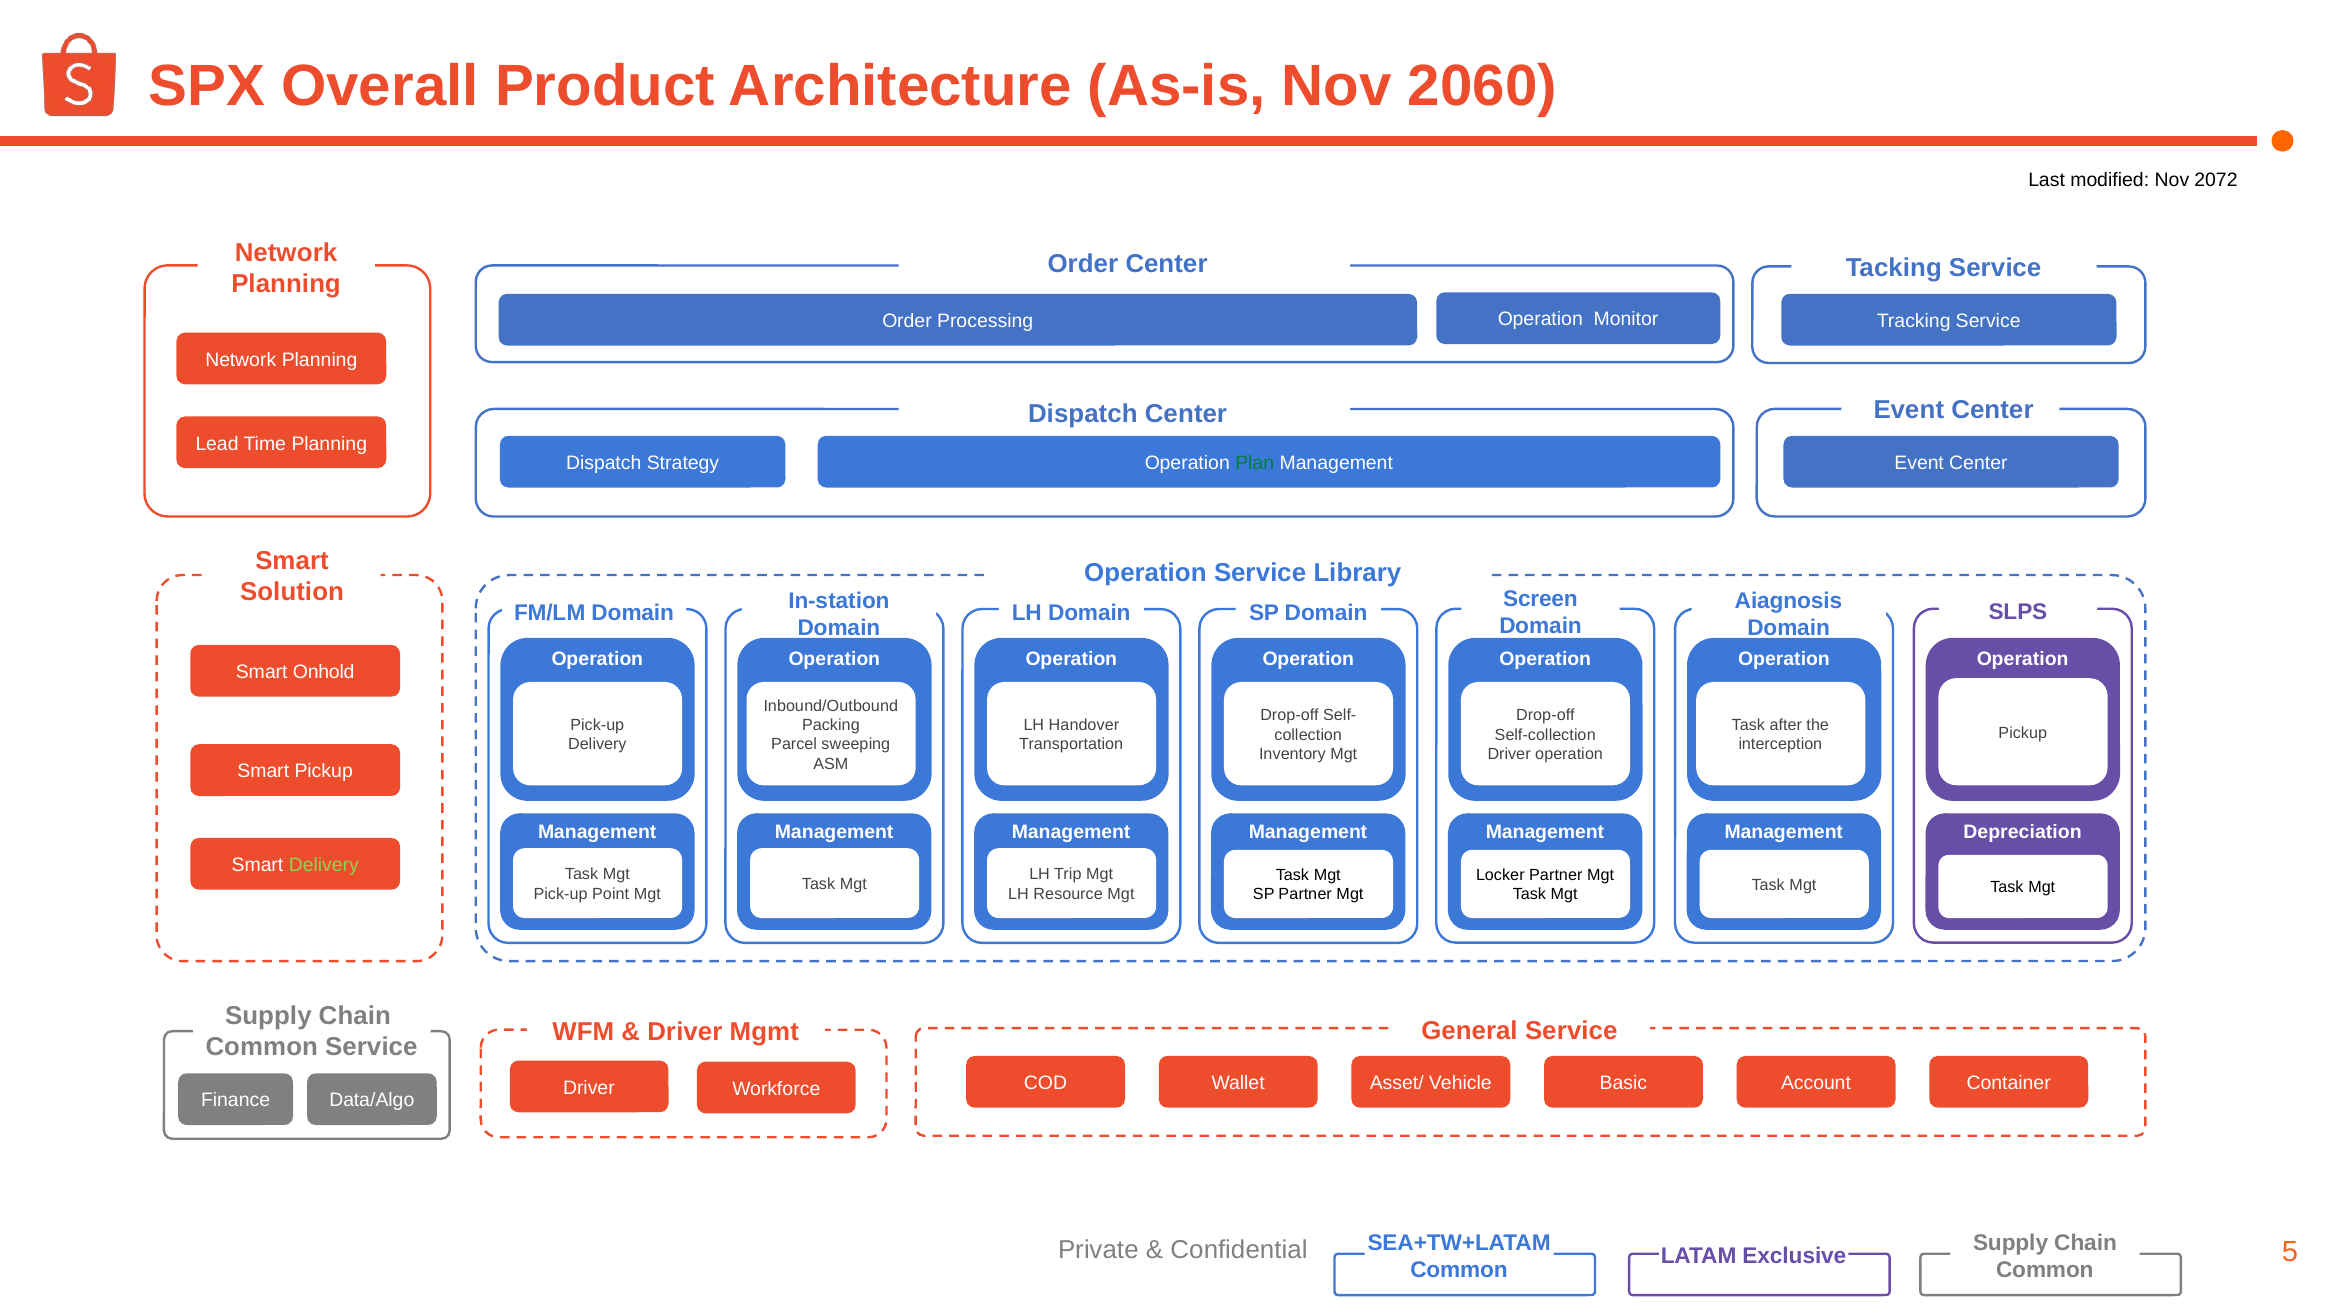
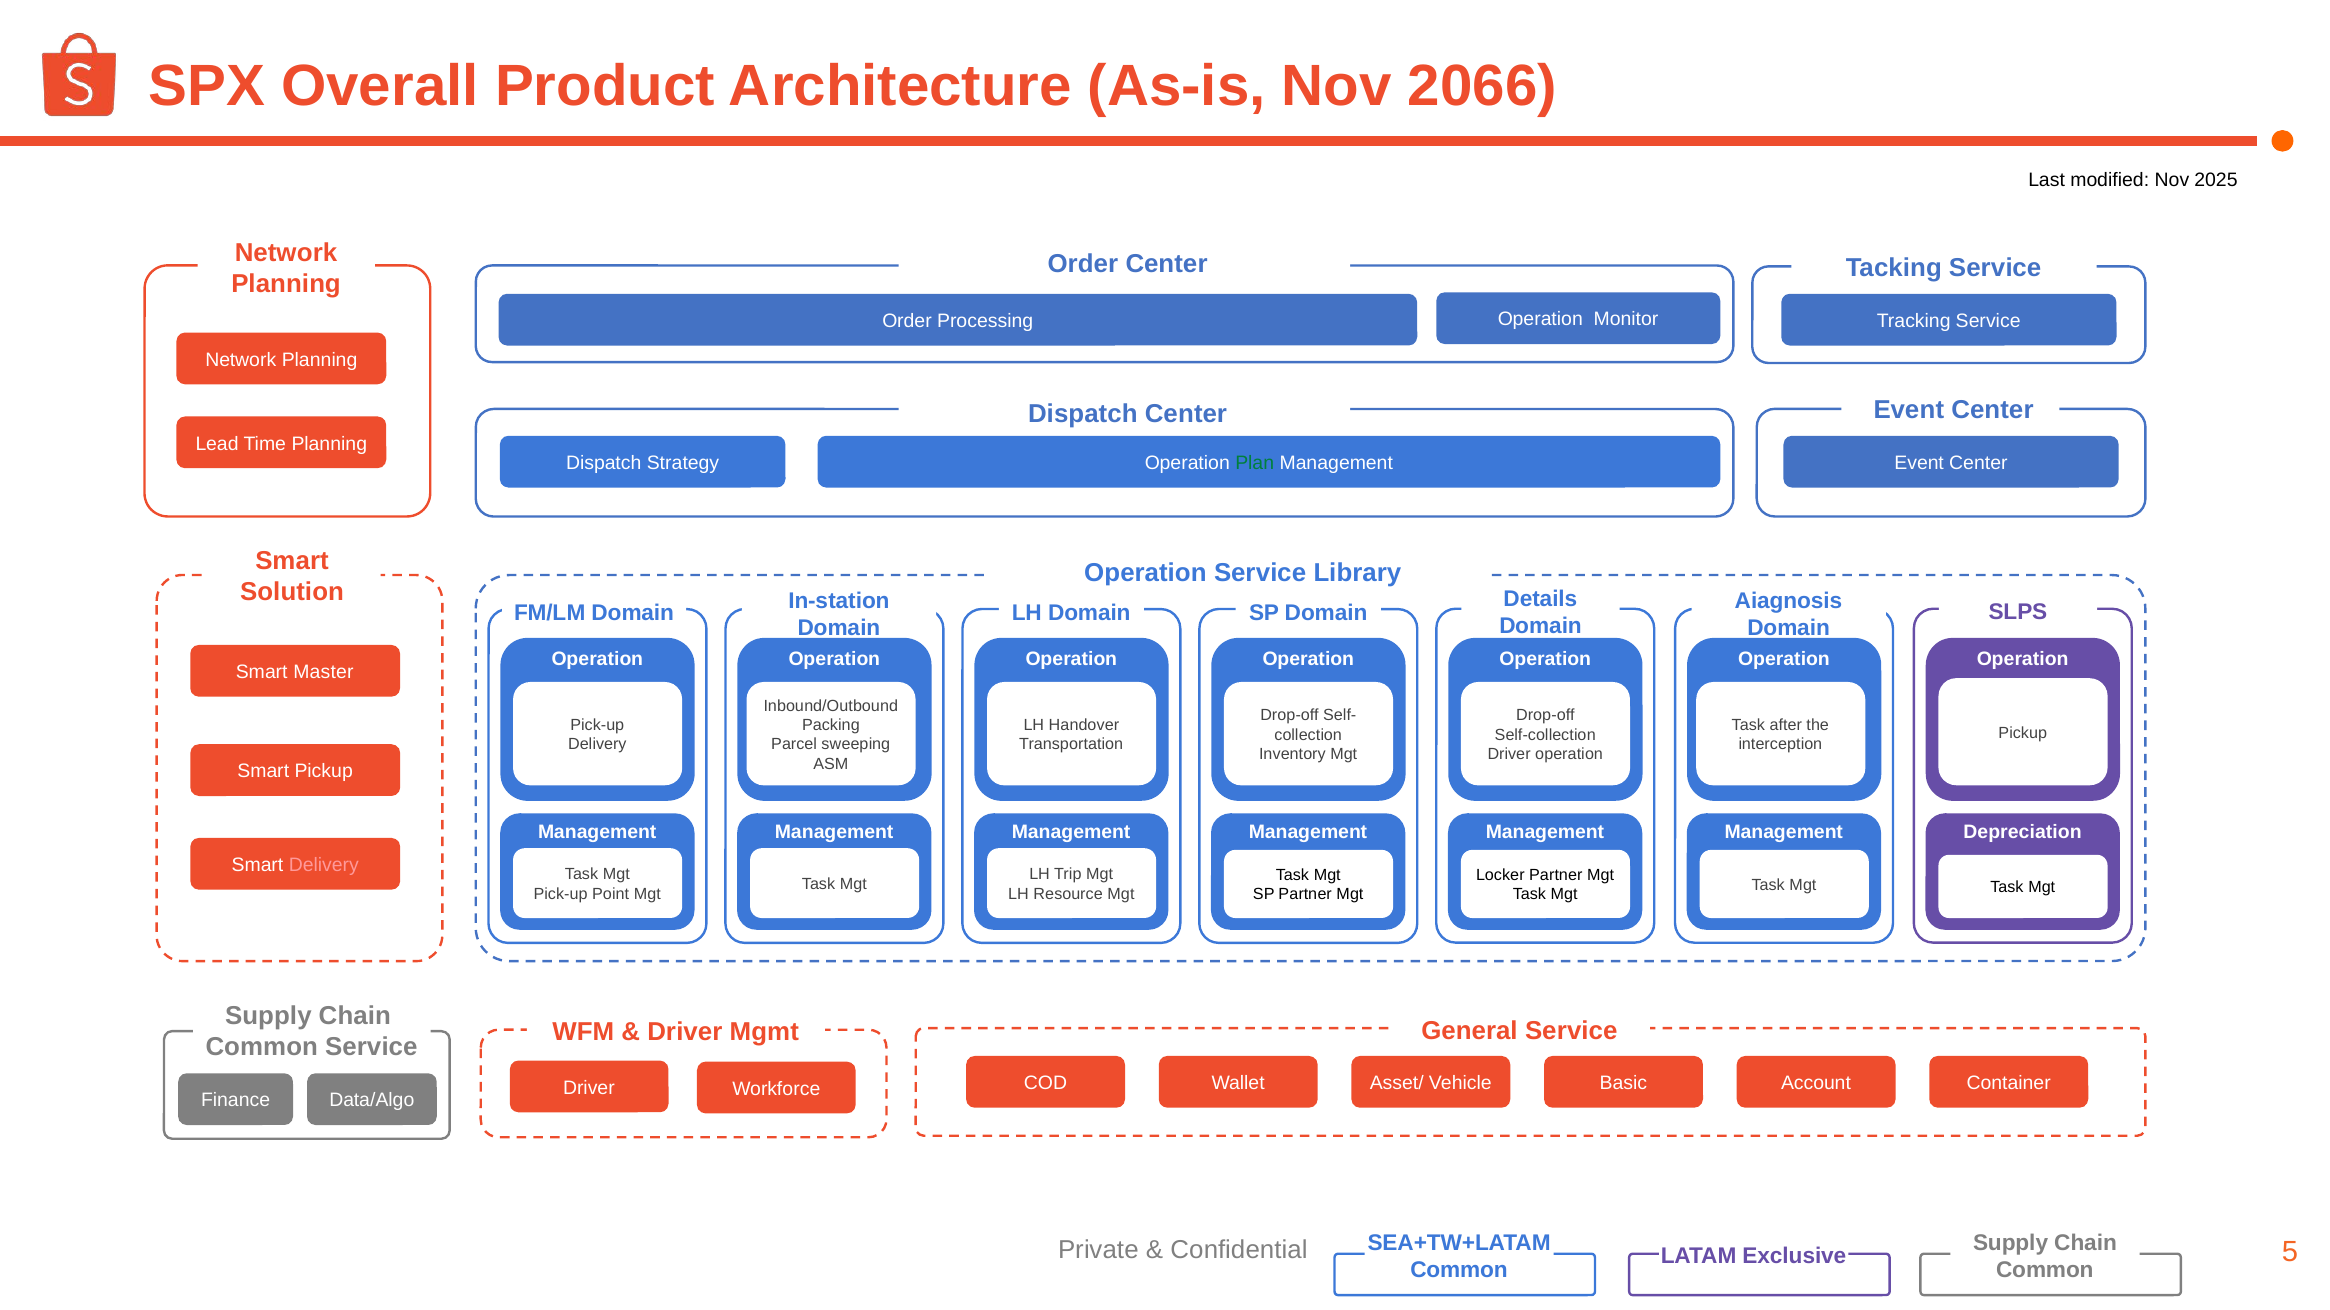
2060: 2060 -> 2066 (1482, 86)
2072: 2072 -> 2025 (2216, 180)
Screen: Screen -> Details (1540, 599)
Onhold: Onhold -> Master (323, 672)
Delivery colour: light green -> pink (324, 866)
